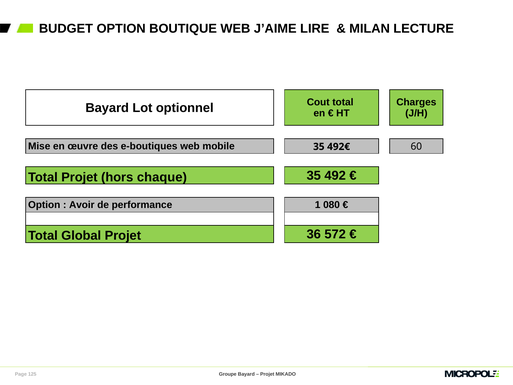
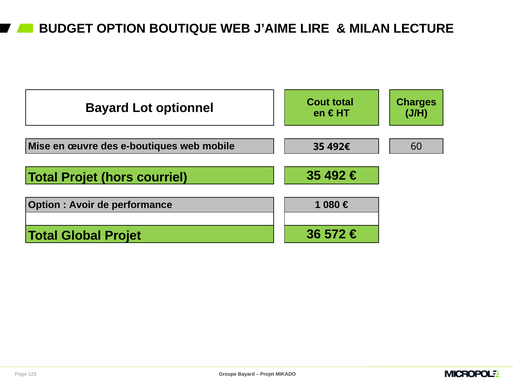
chaque: chaque -> courriel (162, 177)
